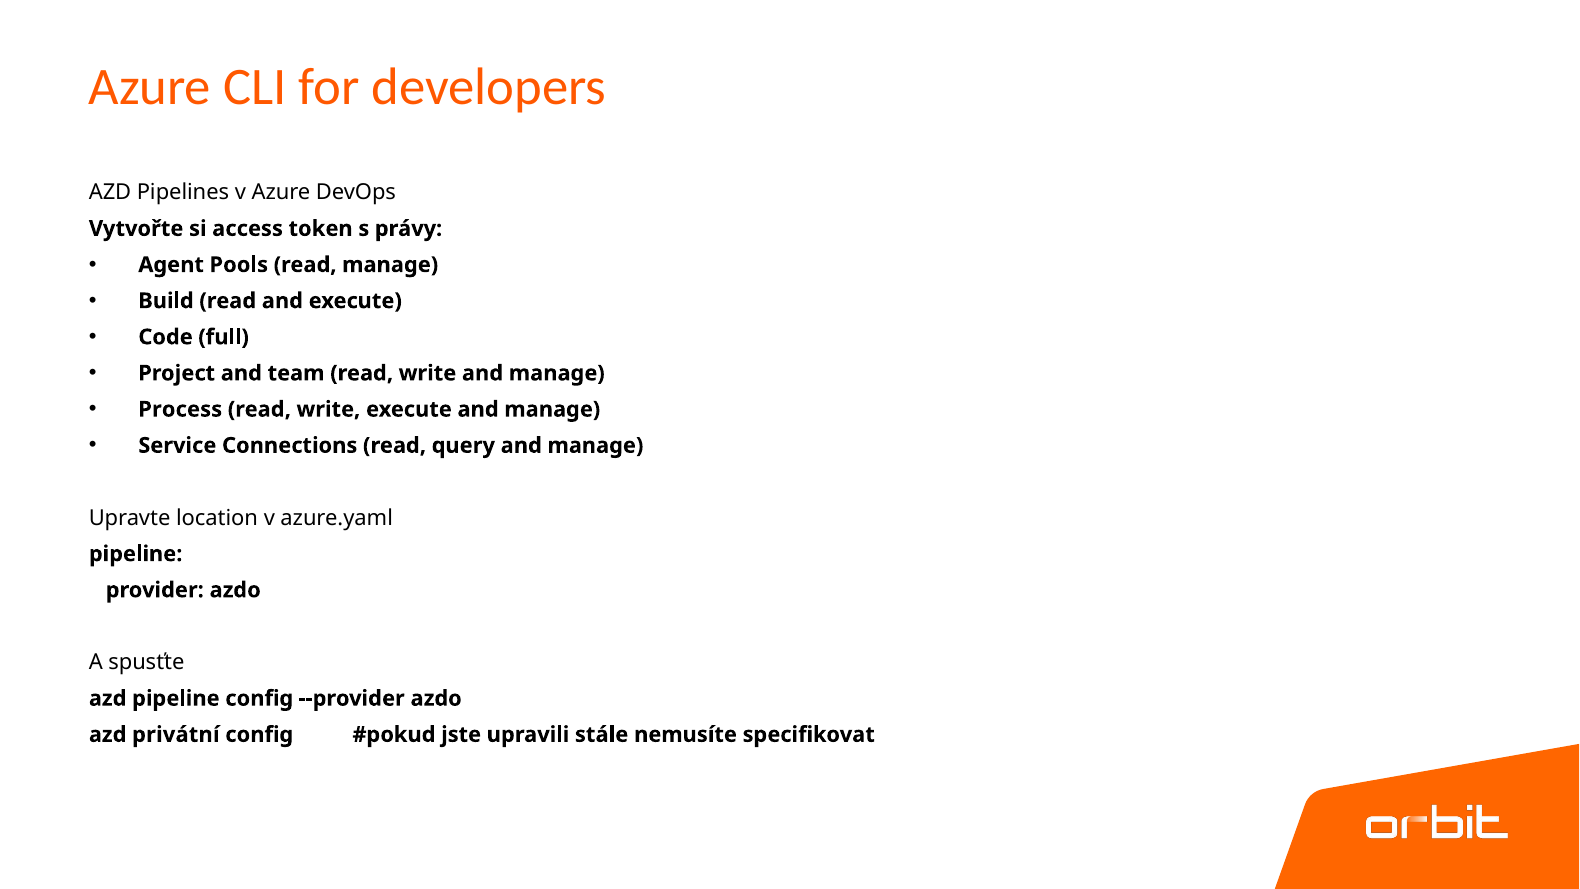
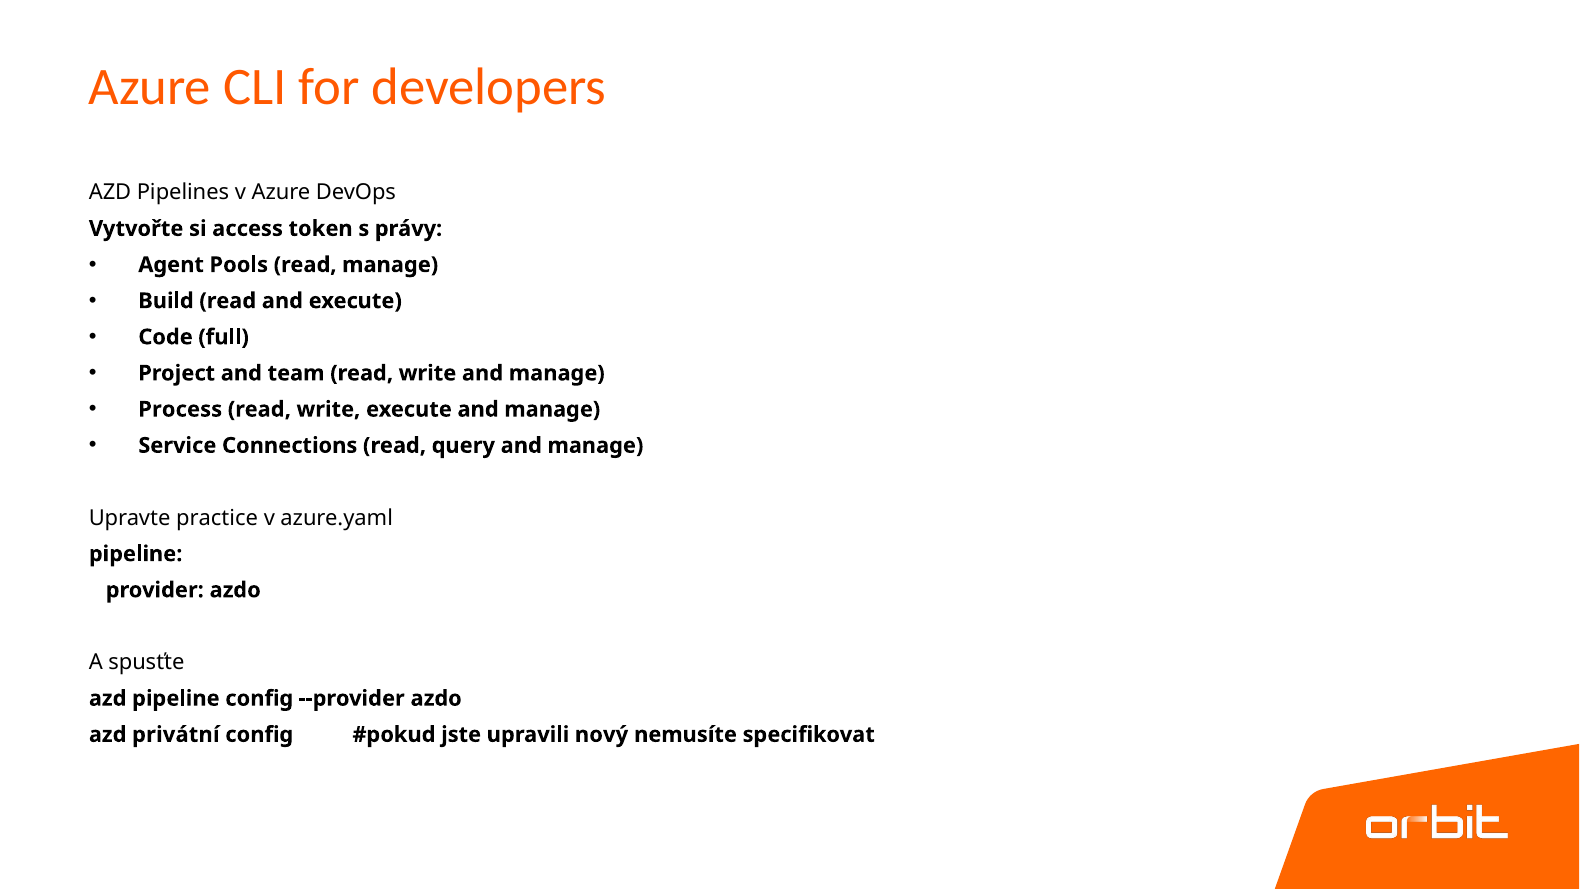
location: location -> practice (217, 518)
stále: stále -> nový (602, 734)
